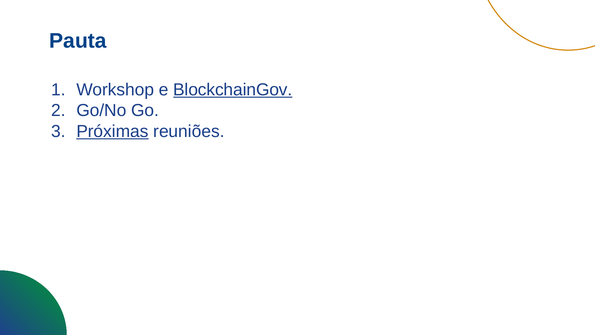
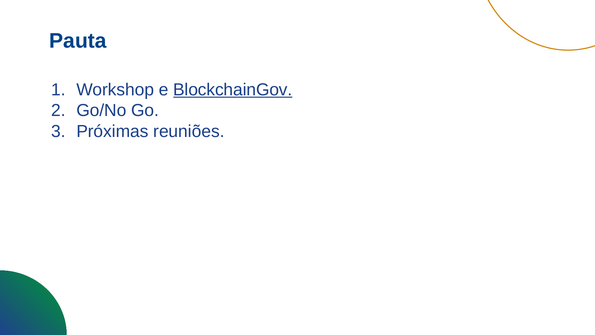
Próximas underline: present -> none (112, 131)
